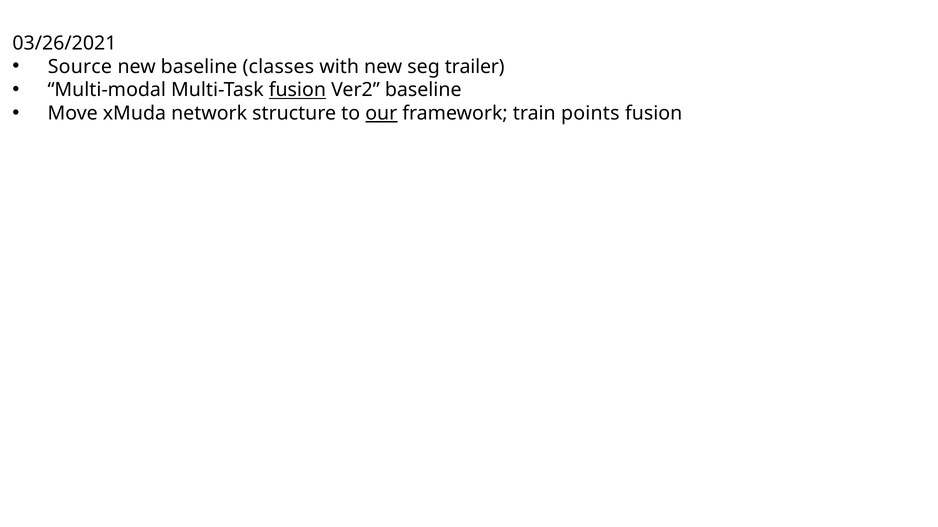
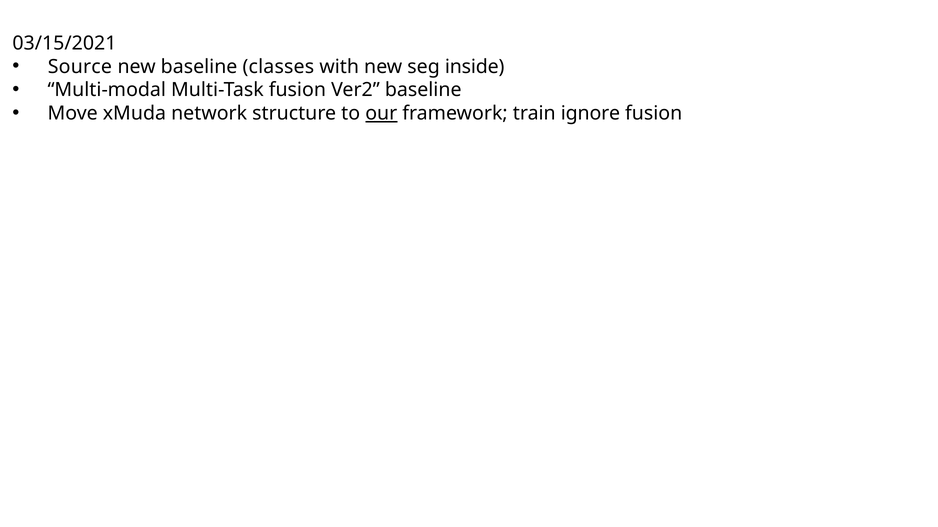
03/26/2021: 03/26/2021 -> 03/15/2021 (64, 43)
trailer: trailer -> inside (475, 67)
fusion underline: present -> none (297, 90)
points: points -> ignore (590, 114)
